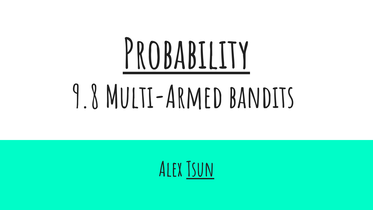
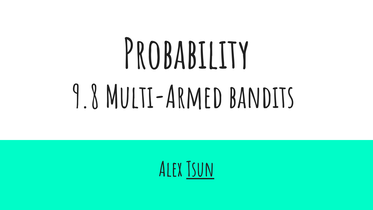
Probability underline: present -> none (186, 55)
